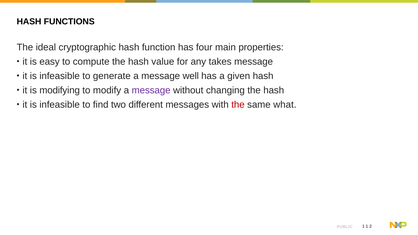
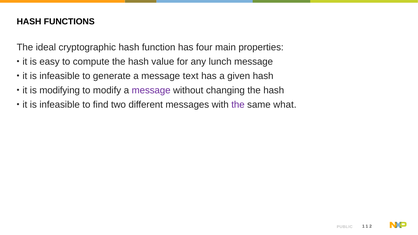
takes: takes -> lunch (220, 62)
well: well -> text (191, 76)
the colour: red -> purple (238, 105)
